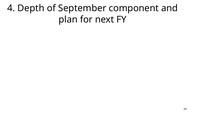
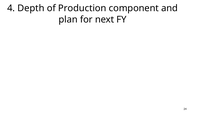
September: September -> Production (82, 8)
